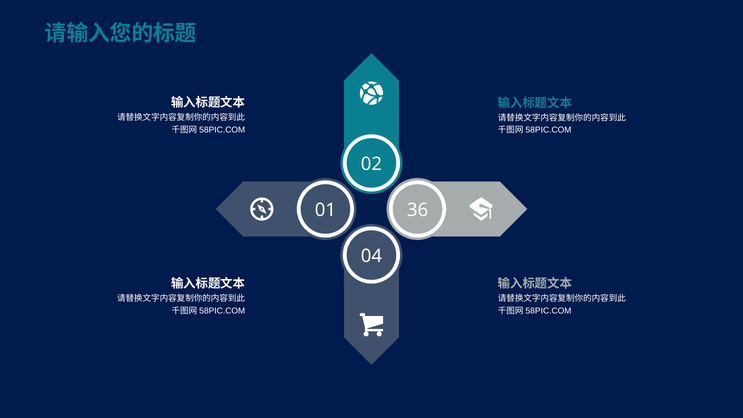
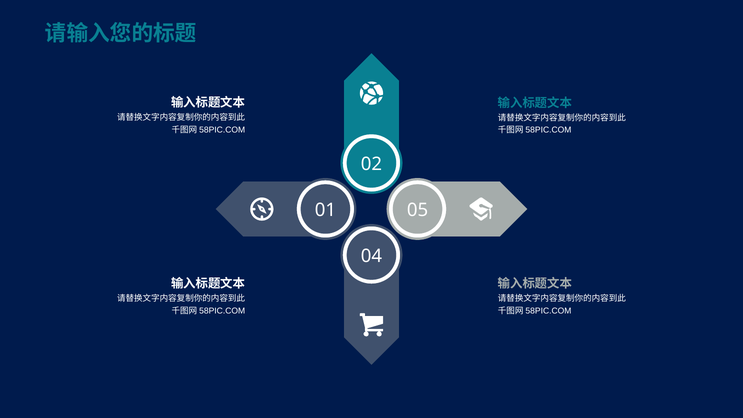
36: 36 -> 05 (418, 210)
